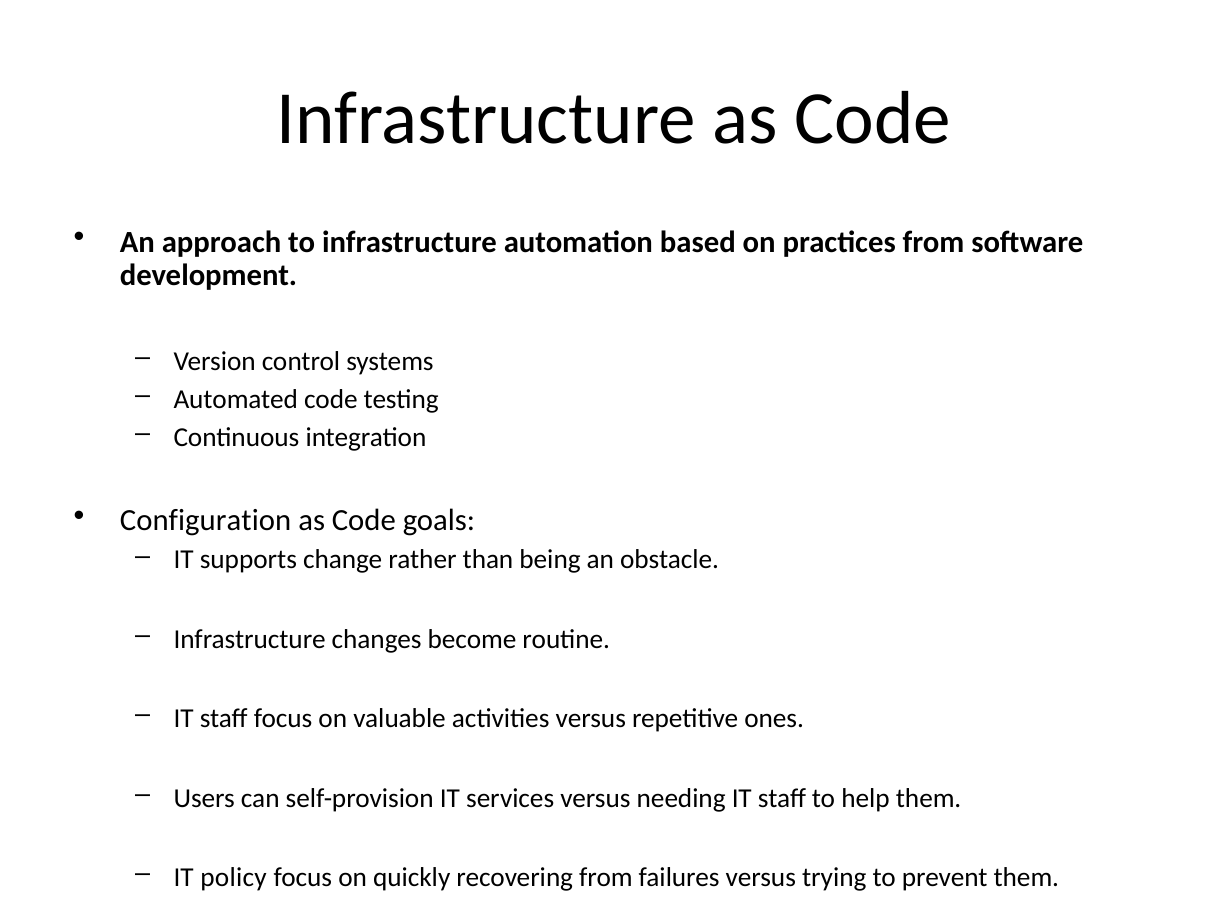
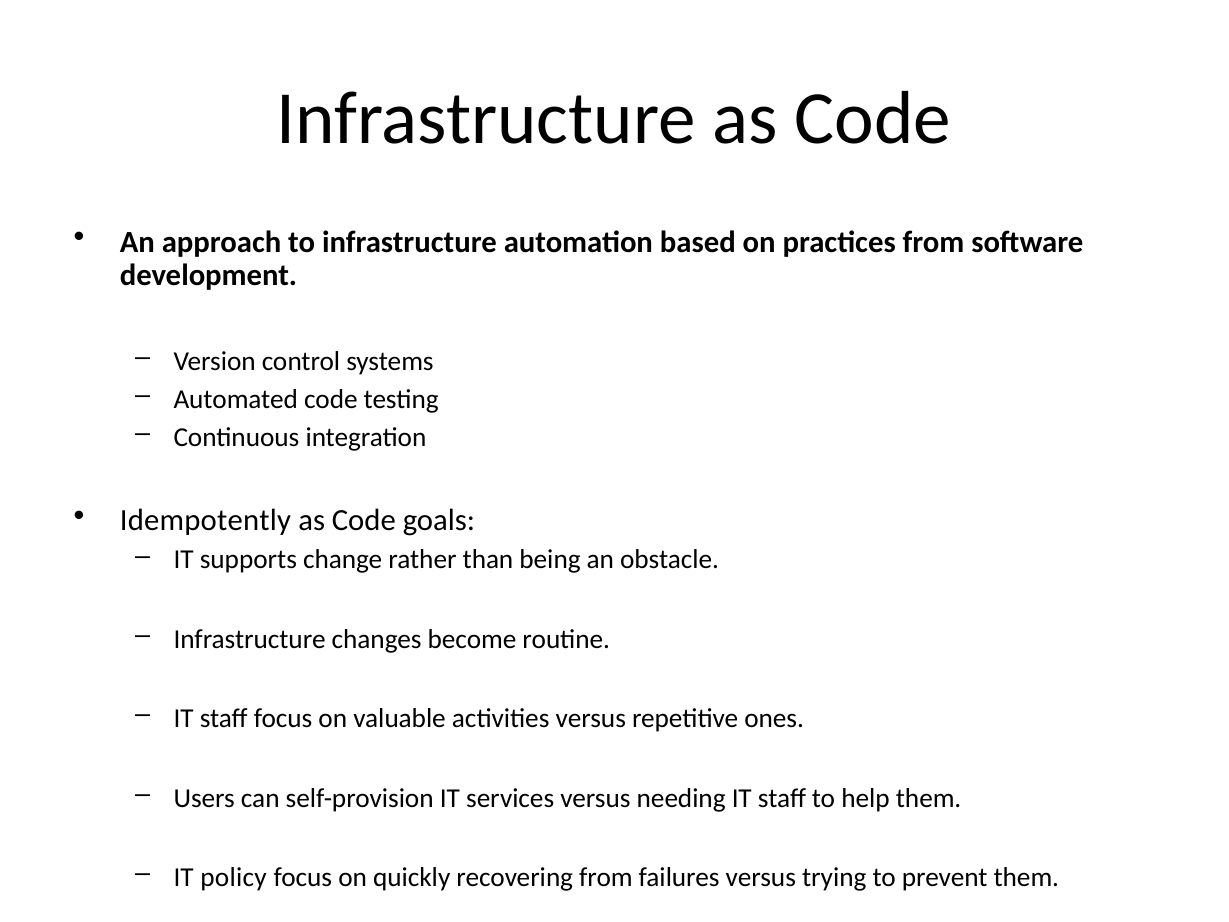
Configuration: Configuration -> Idempotently (205, 520)
